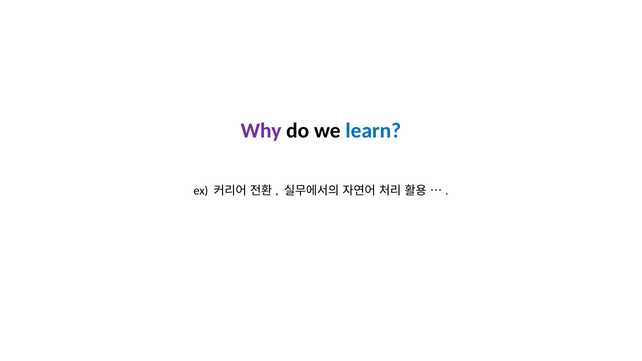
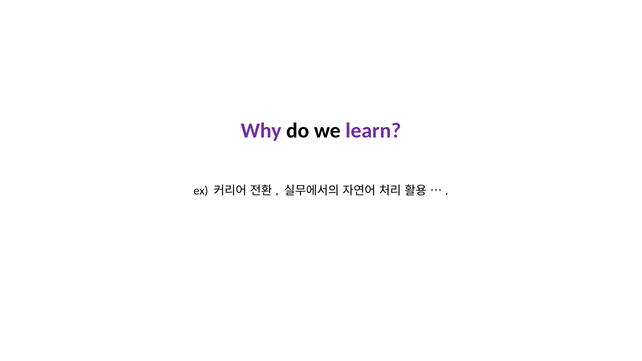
learn colour: blue -> purple (373, 131)
